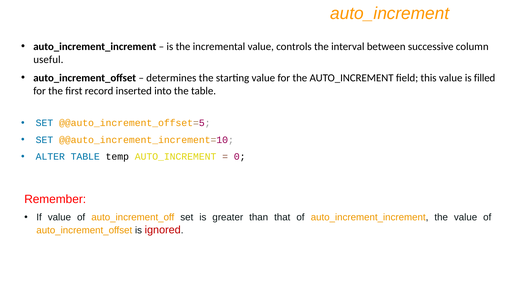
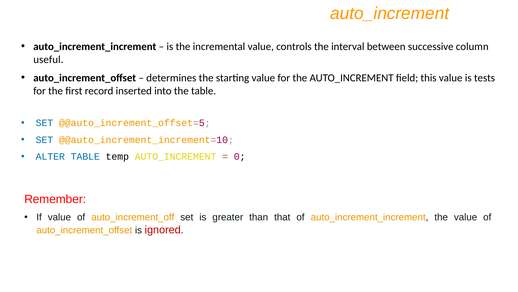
filled: filled -> tests (485, 78)
